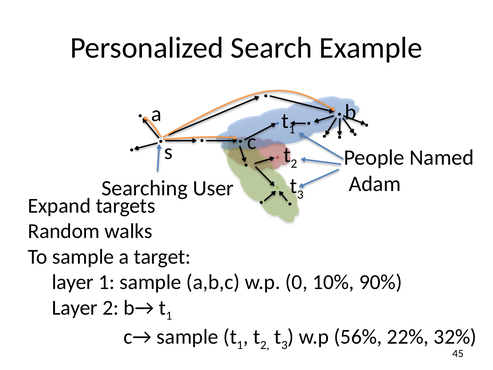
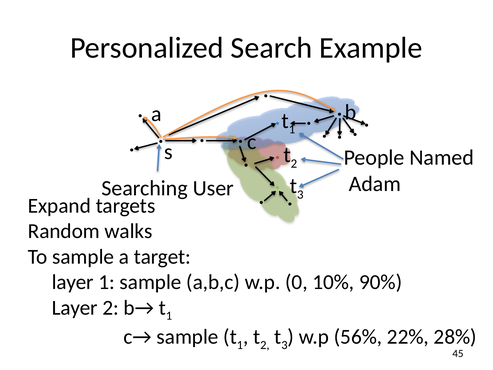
32%: 32% -> 28% (455, 336)
